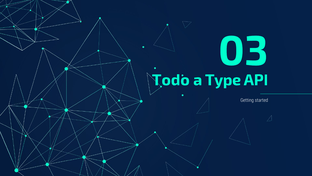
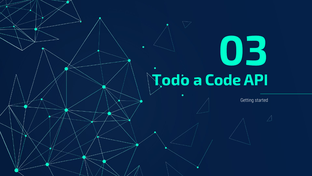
Type: Type -> Code (223, 80)
